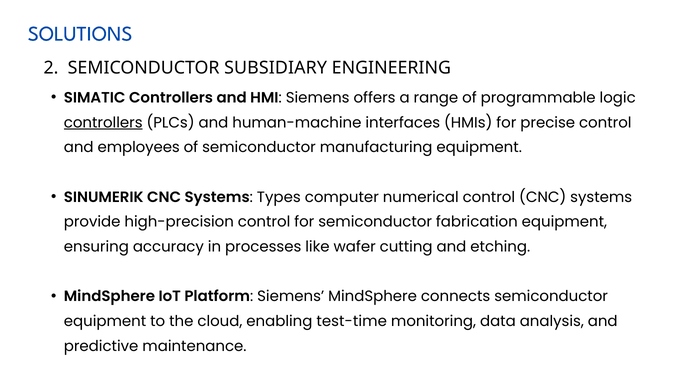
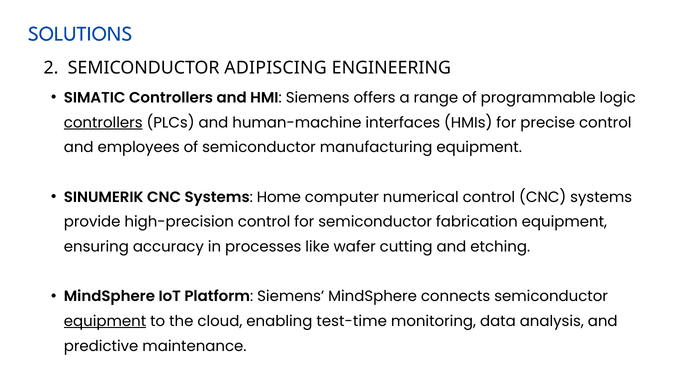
SUBSIDIARY: SUBSIDIARY -> ADIPISCING (276, 68)
Types: Types -> Home (279, 197)
equipment underline: none -> present (105, 322)
